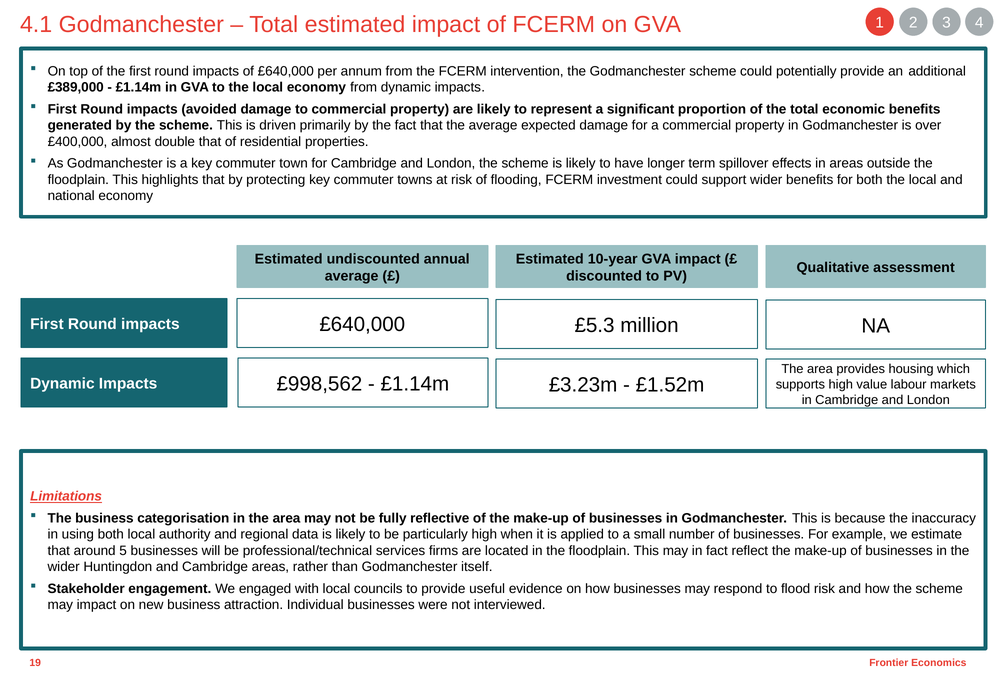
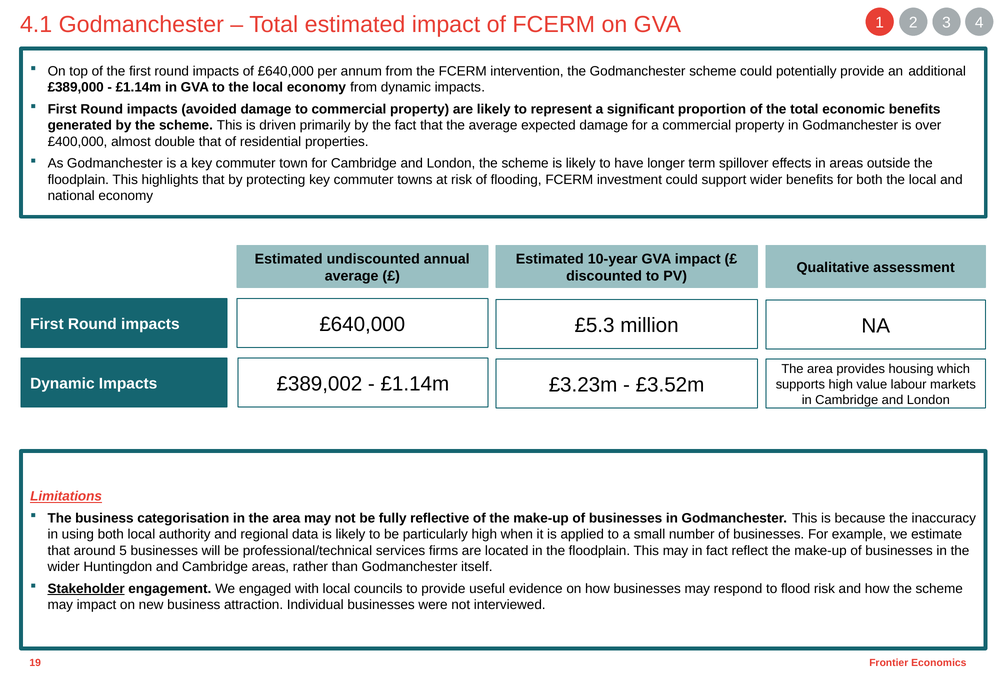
£998,562: £998,562 -> £389,002 (319, 384)
£1.52m: £1.52m -> £3.52m (670, 385)
Stakeholder underline: none -> present (86, 589)
